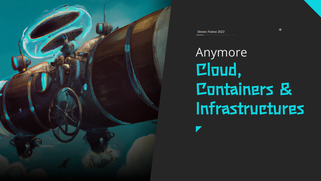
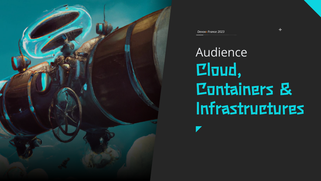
Anymore: Anymore -> Audience (222, 53)
